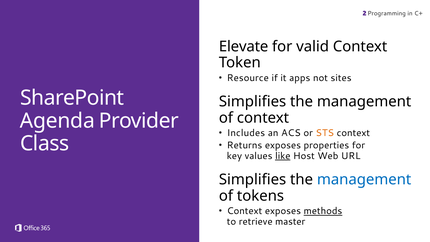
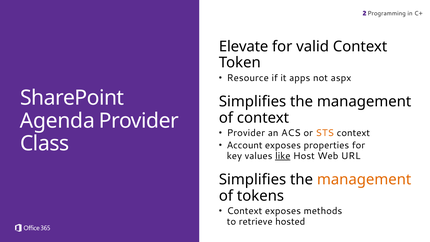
sites: sites -> aspx (341, 78)
Includes: Includes -> Provider (246, 133)
Returns: Returns -> Account (245, 145)
management colour: blue -> orange (364, 180)
methods underline: present -> none (323, 211)
master: master -> hosted (290, 221)
